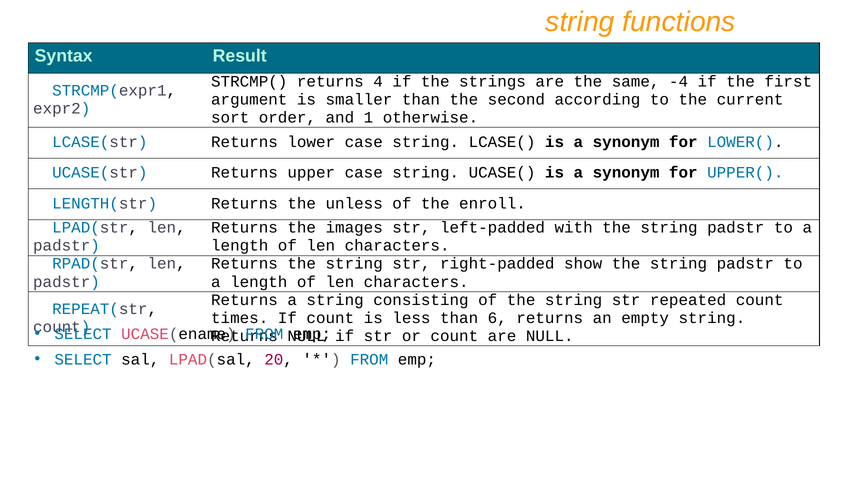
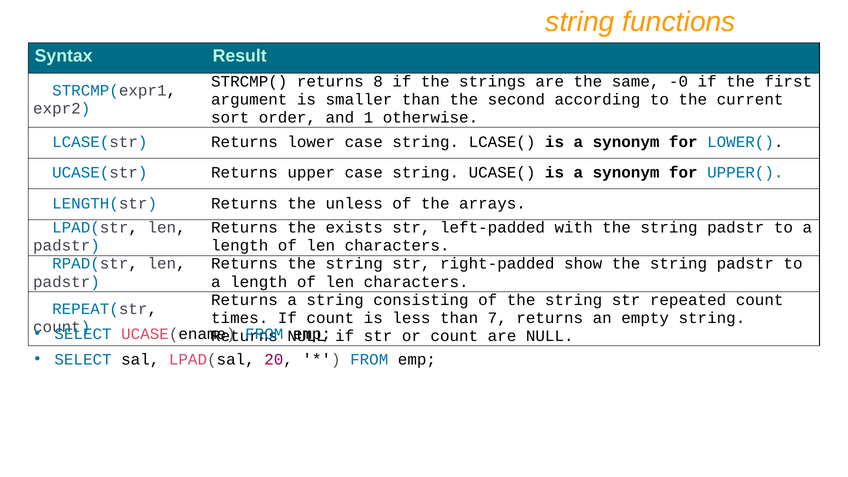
4: 4 -> 8 (378, 81)
-4: -4 -> -0 (679, 81)
enroll: enroll -> arrays (493, 203)
images: images -> exists (354, 228)
6: 6 -> 7 (497, 318)
